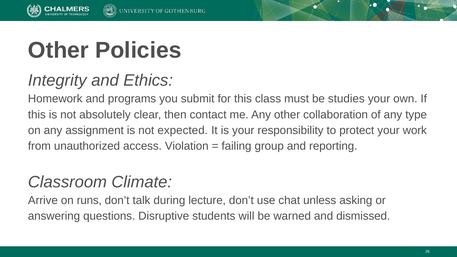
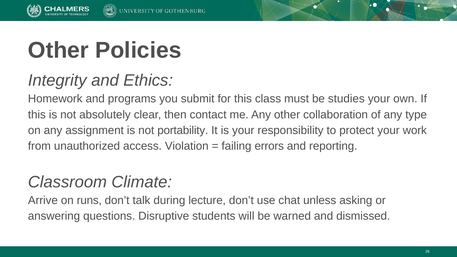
expected: expected -> portability (183, 130)
group: group -> errors (269, 146)
